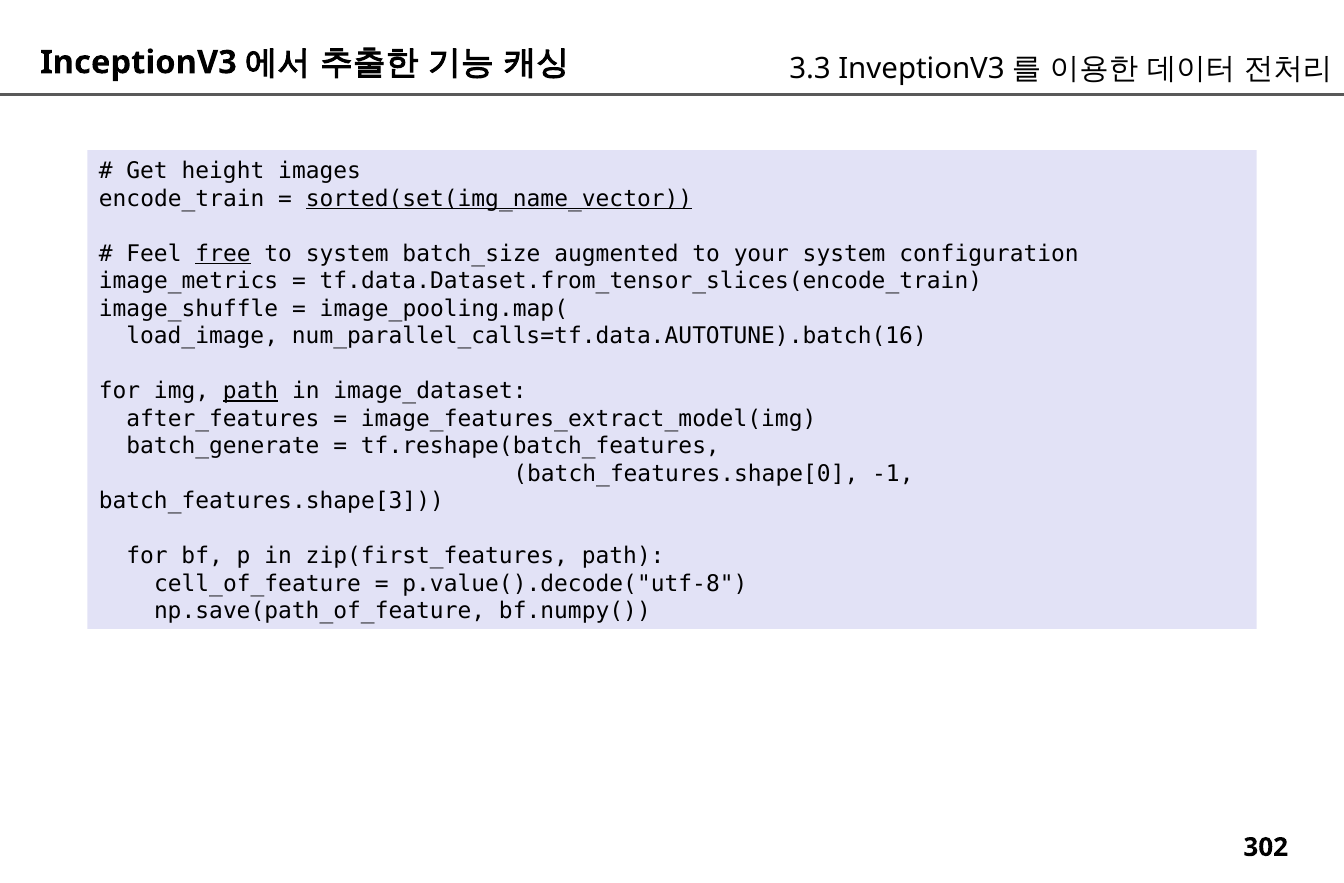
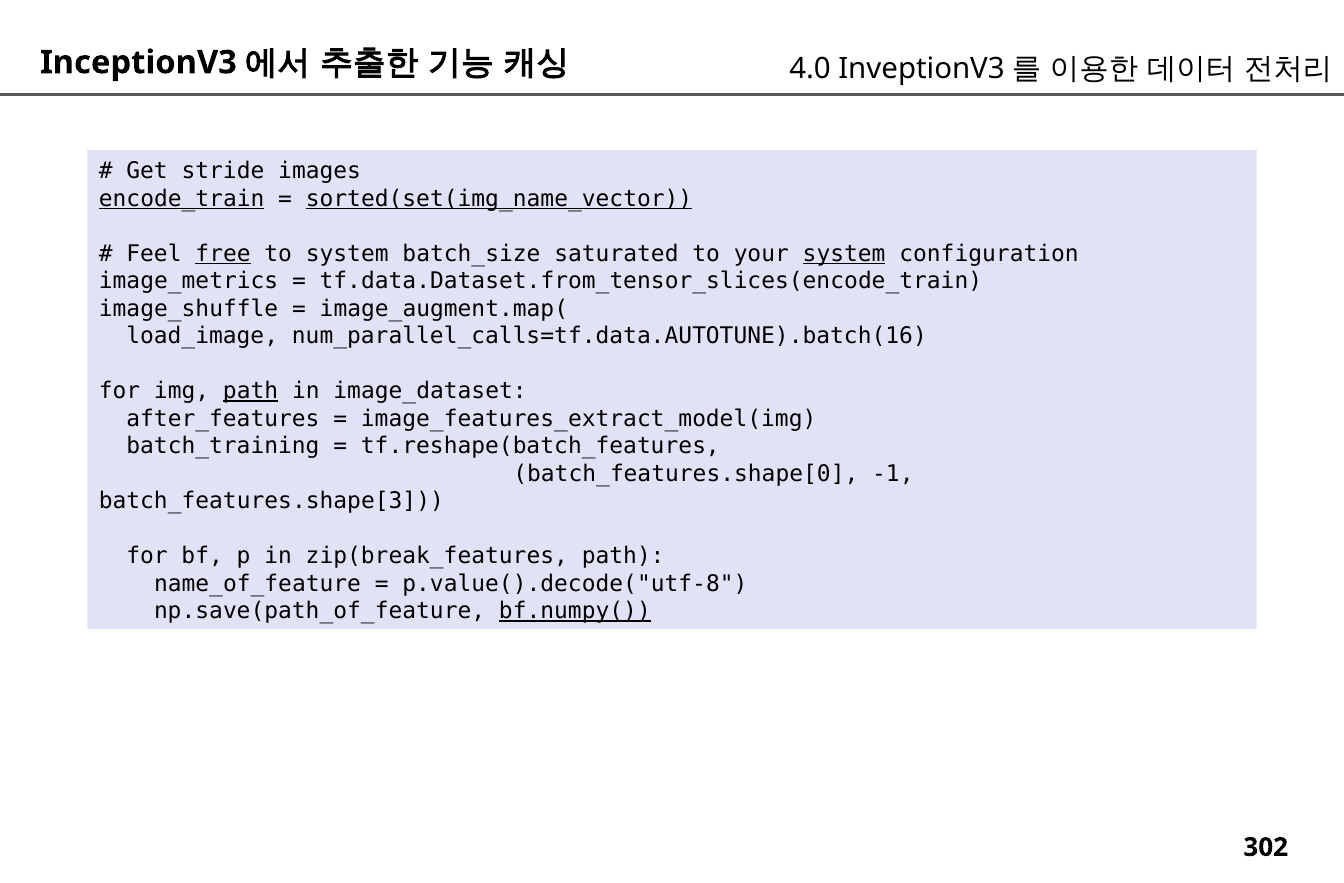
3.3: 3.3 -> 4.0 (810, 69)
height: height -> stride (223, 171)
encode_train underline: none -> present (182, 199)
augmented: augmented -> saturated (616, 254)
system underline: none -> present (844, 254)
image_pooling.map(: image_pooling.map( -> image_augment.map( (444, 309)
batch_generate: batch_generate -> batch_training (223, 446)
zip(first_features: zip(first_features -> zip(break_features (437, 556)
cell_of_feature: cell_of_feature -> name_of_feature (258, 583)
bf.numpy( underline: none -> present (575, 611)
